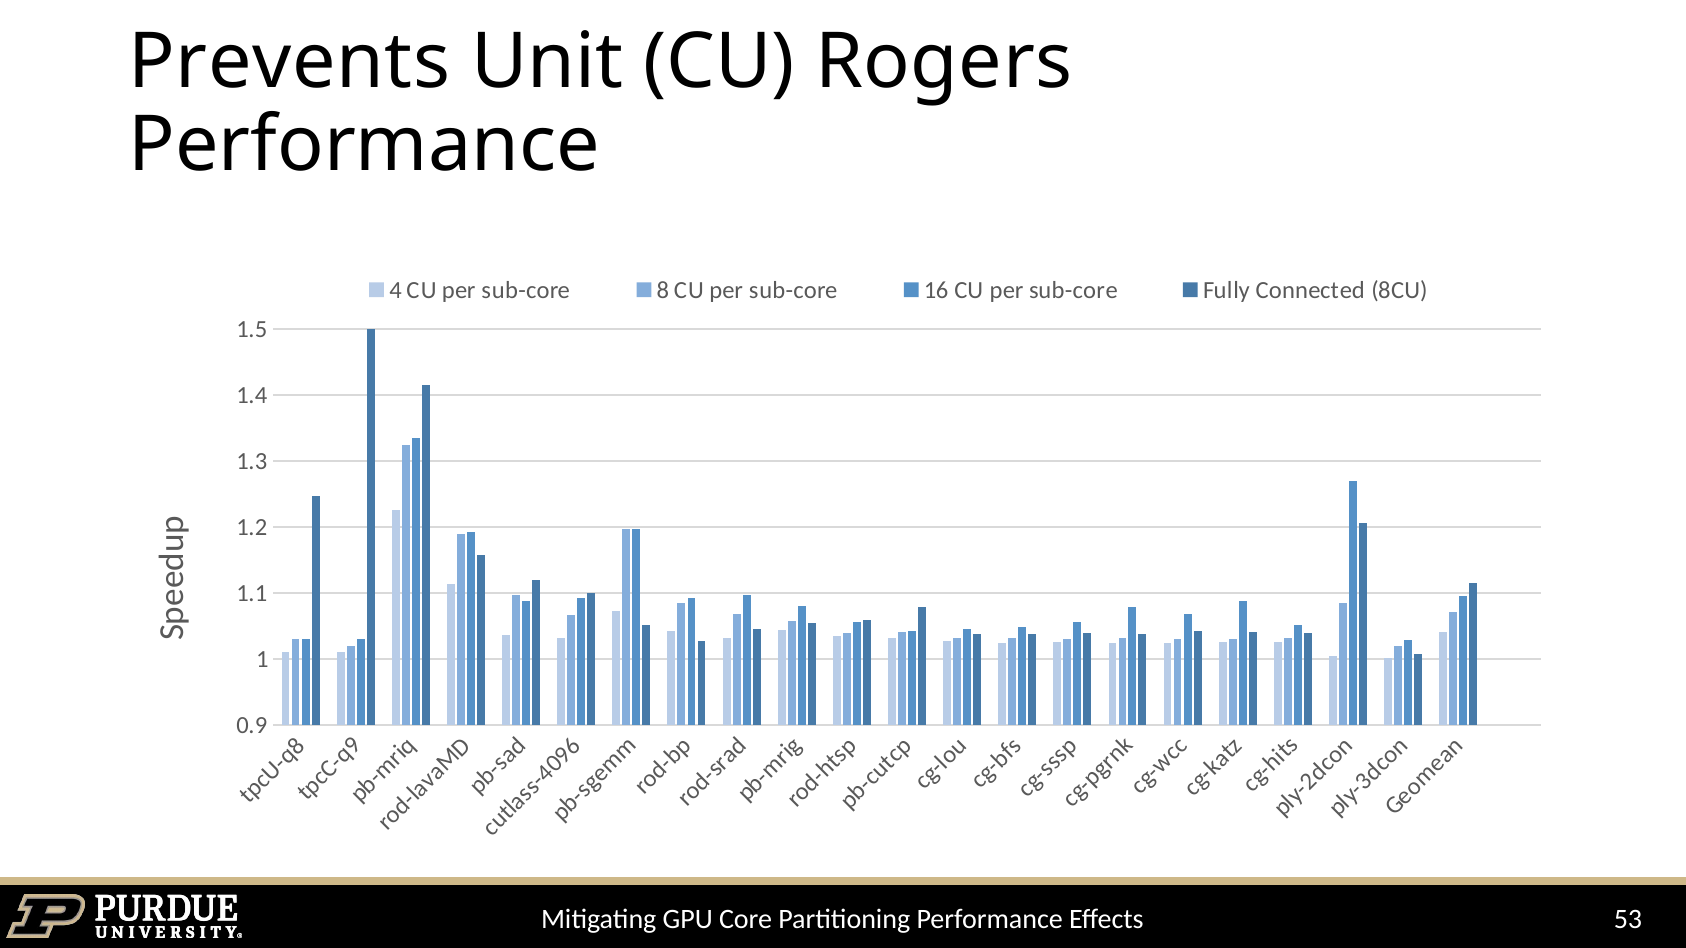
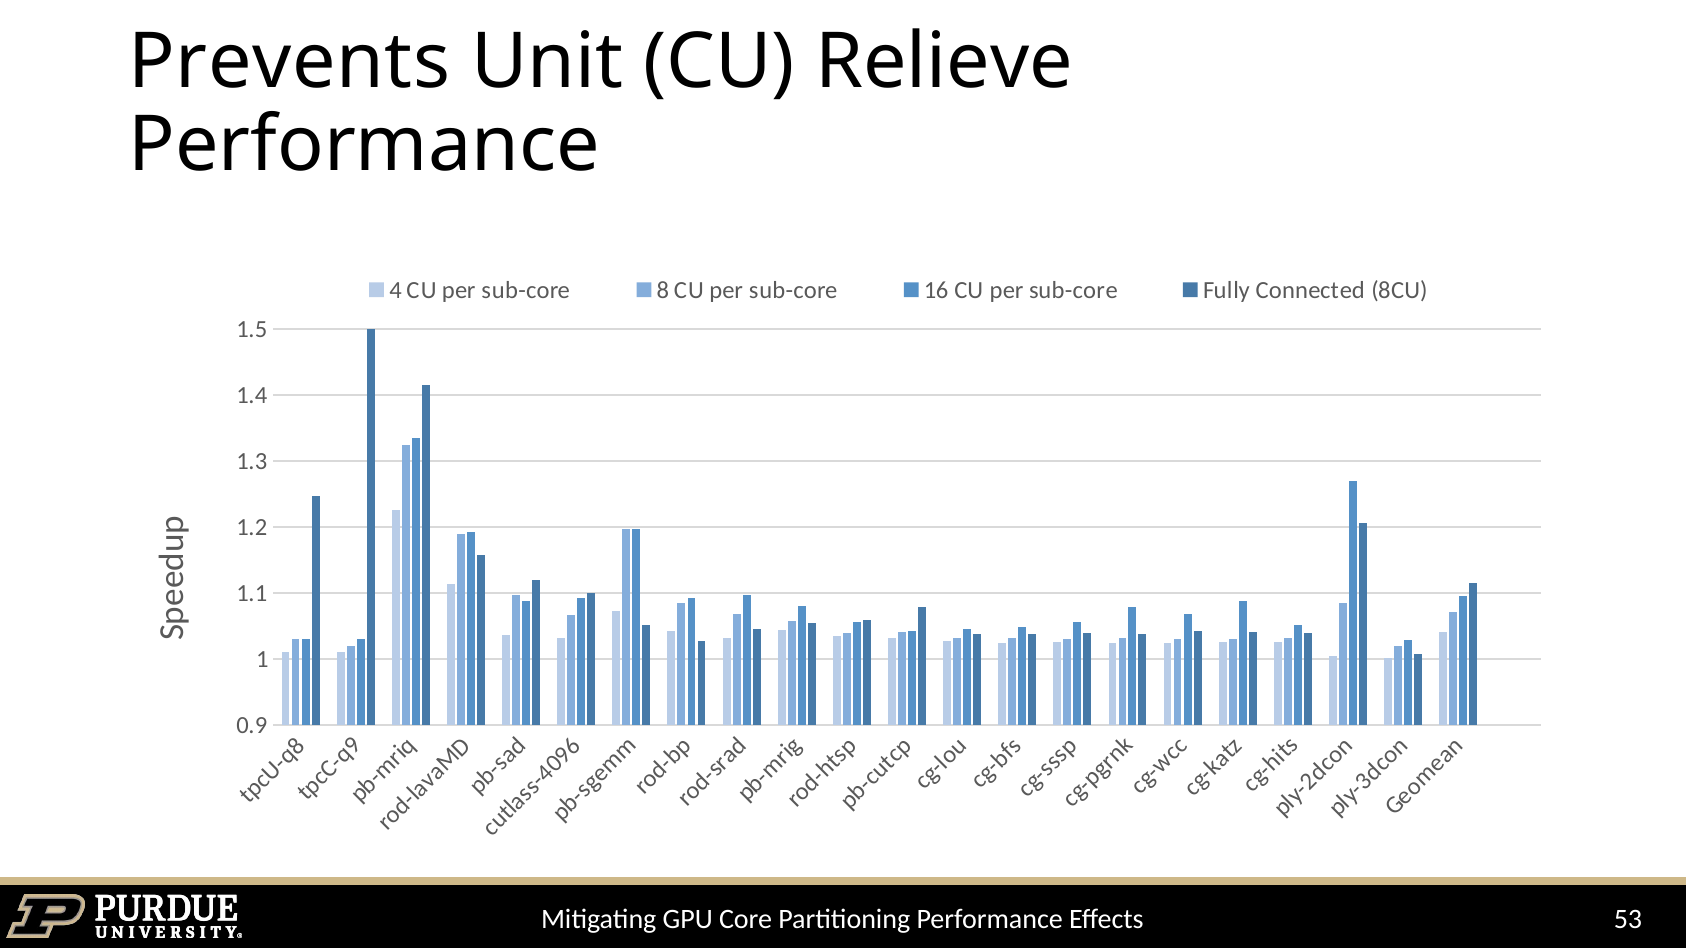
Rogers: Rogers -> Relieve (944, 62)
